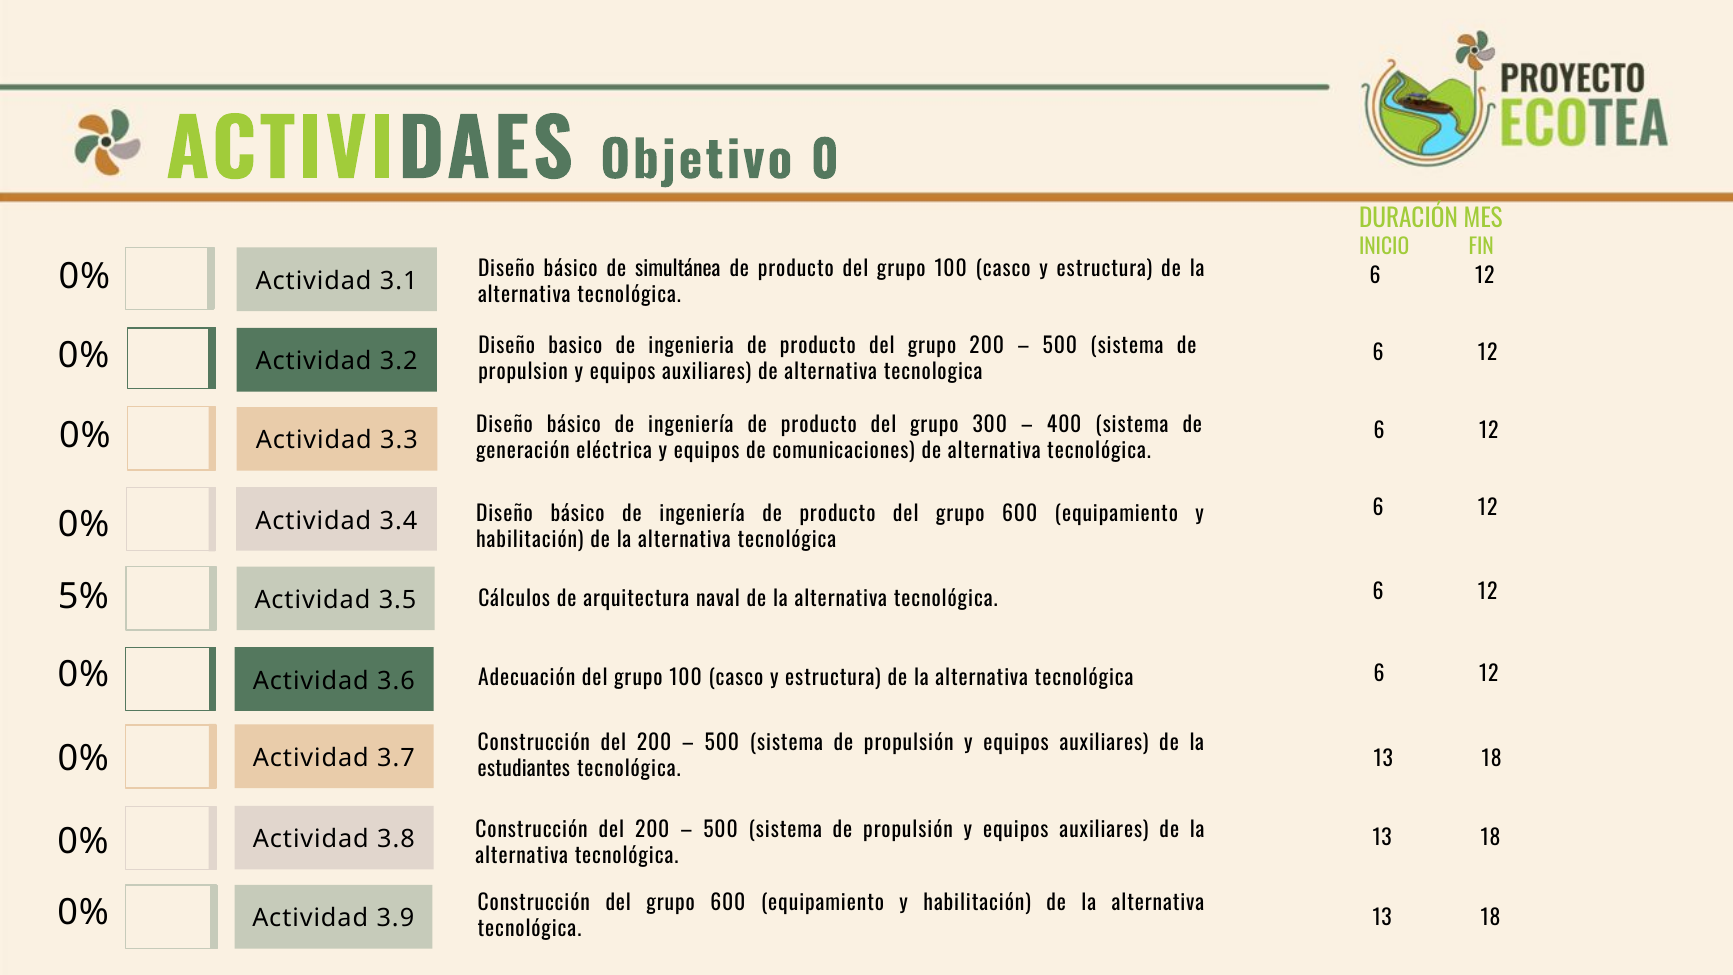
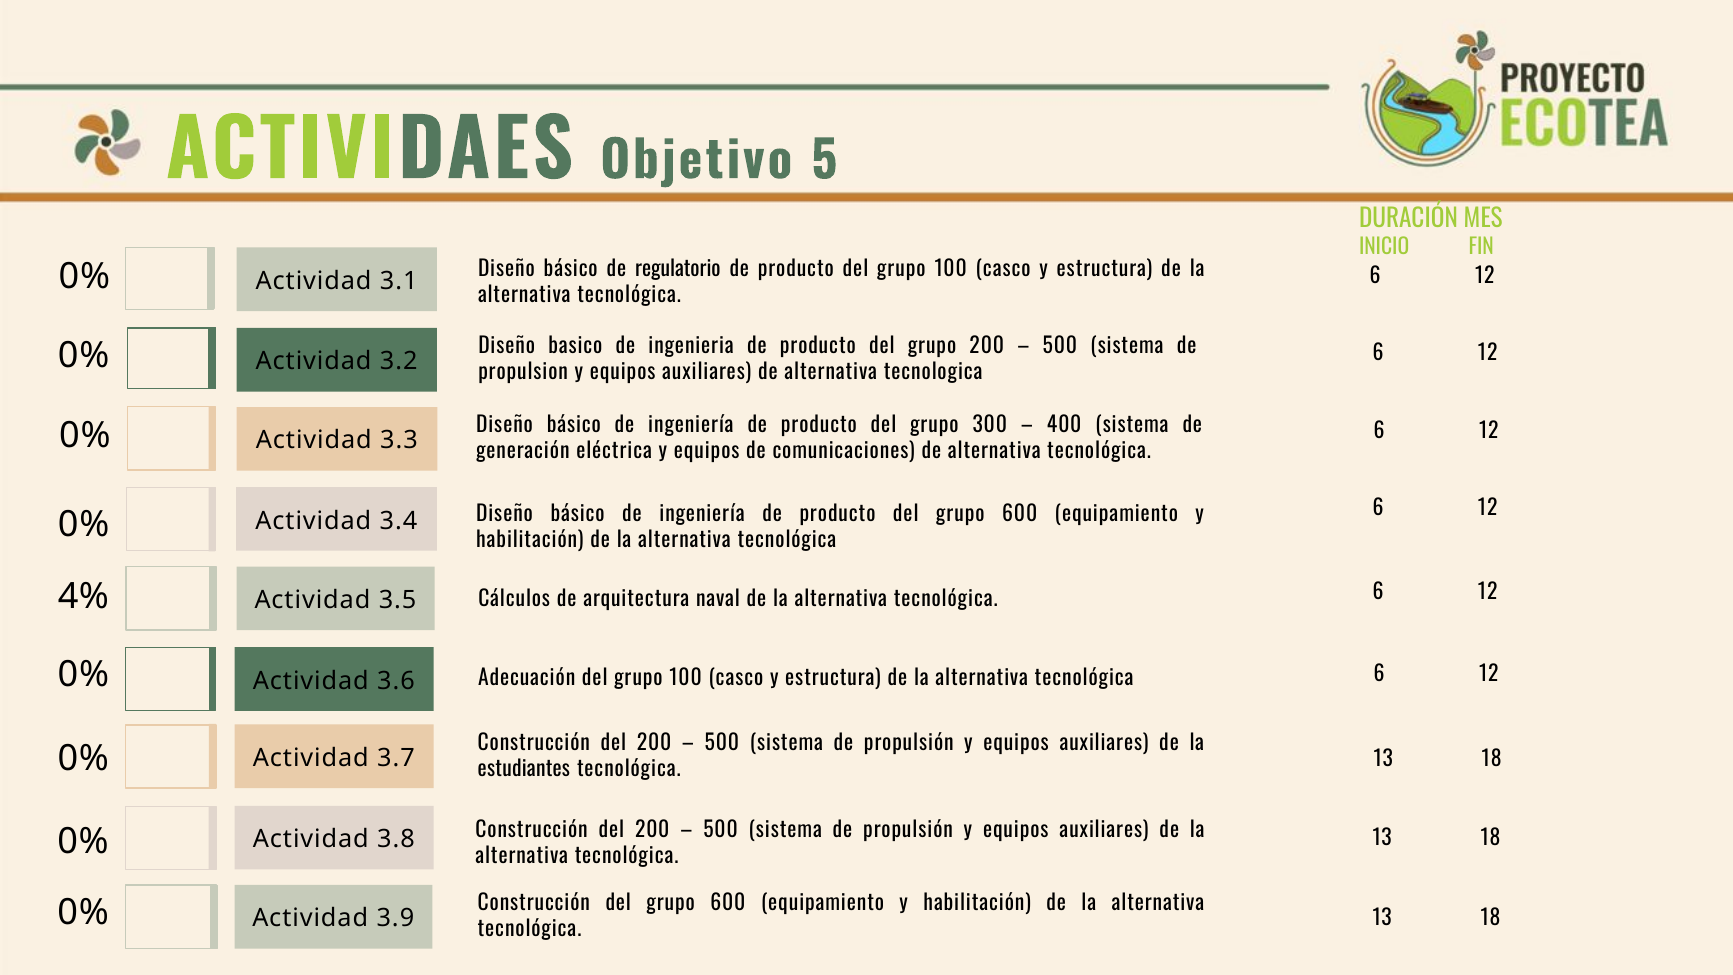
0: 0 -> 5 (824, 161)
simultánea: simultánea -> regulatorio (678, 269)
5%: 5% -> 4% (83, 597)
